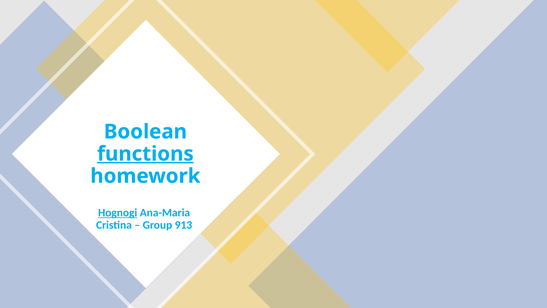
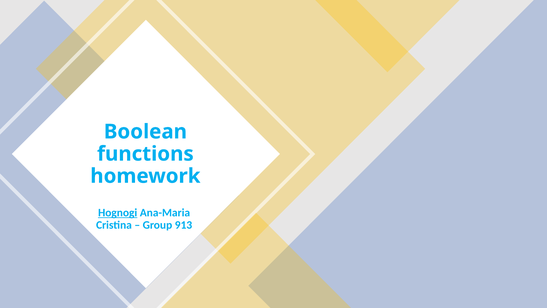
functions underline: present -> none (145, 154)
